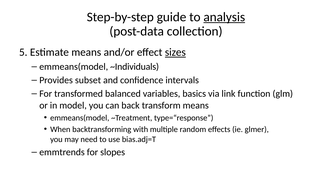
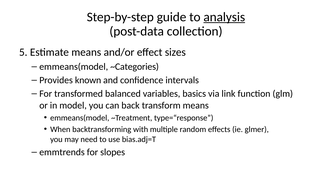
sizes underline: present -> none (175, 52)
~Individuals: ~Individuals -> ~Categories (135, 67)
subset: subset -> known (88, 80)
